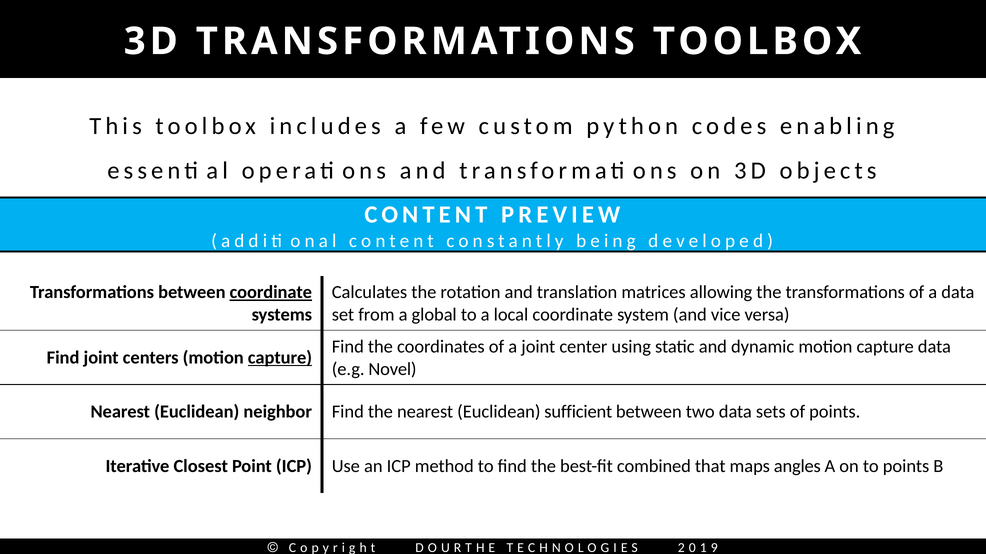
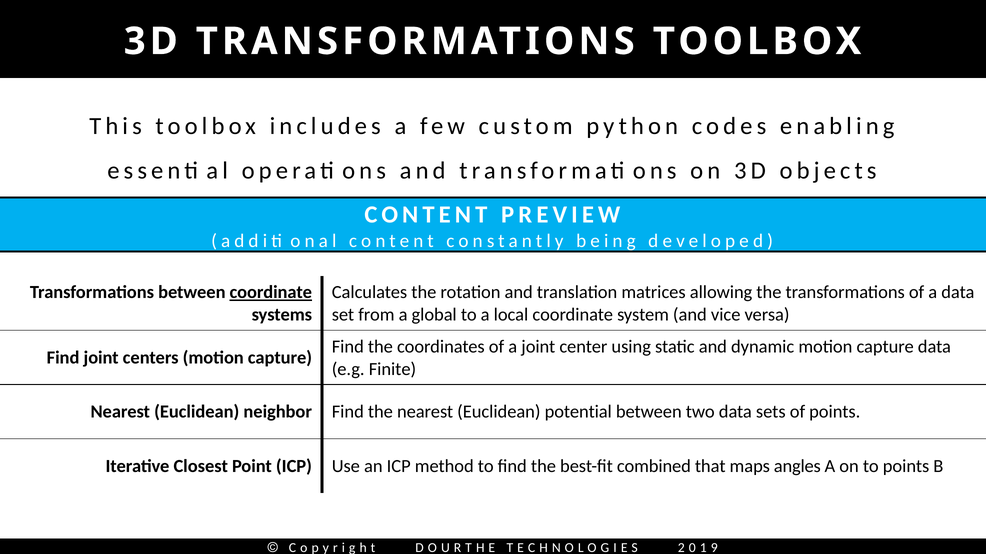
capture underline: present -> none (280, 358)
Novel: Novel -> Finite (392, 369)
sufficient: sufficient -> potential (578, 412)
